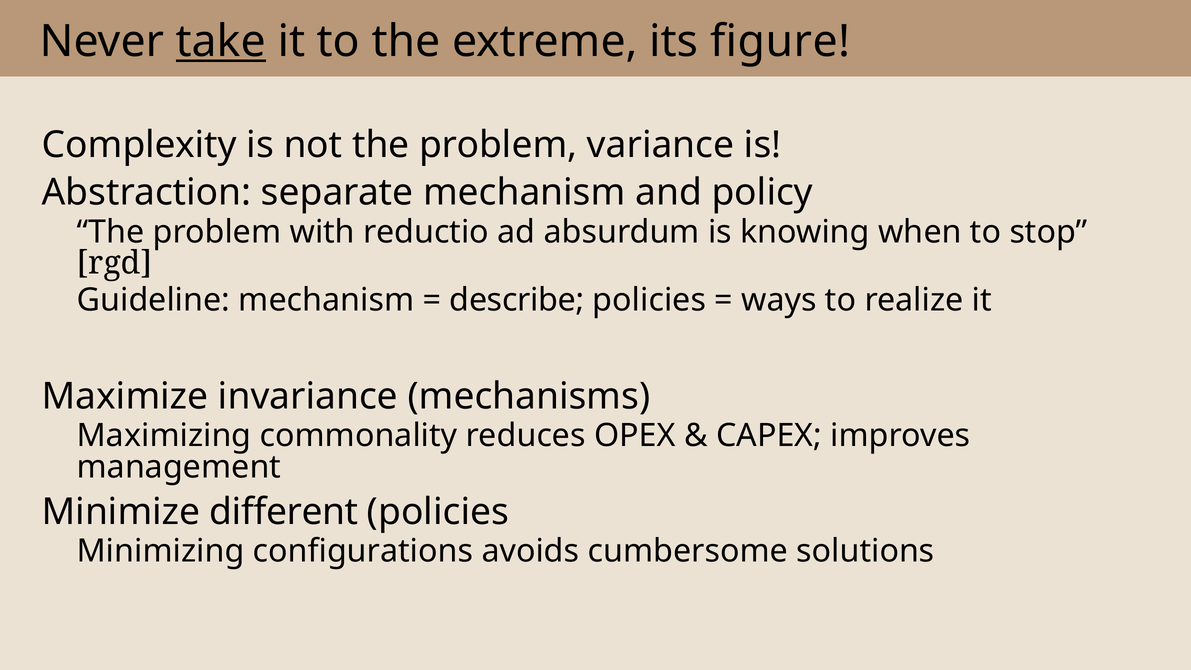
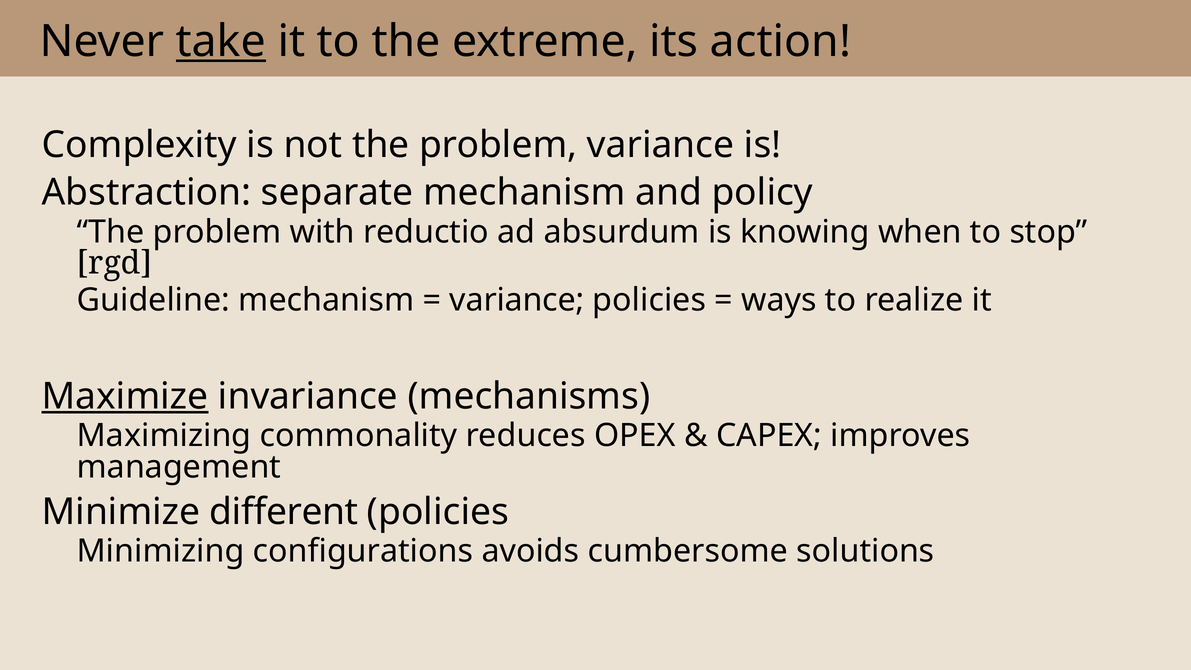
figure: figure -> action (780, 41)
describe: describe -> variance (517, 300)
Maximize underline: none -> present (125, 396)
